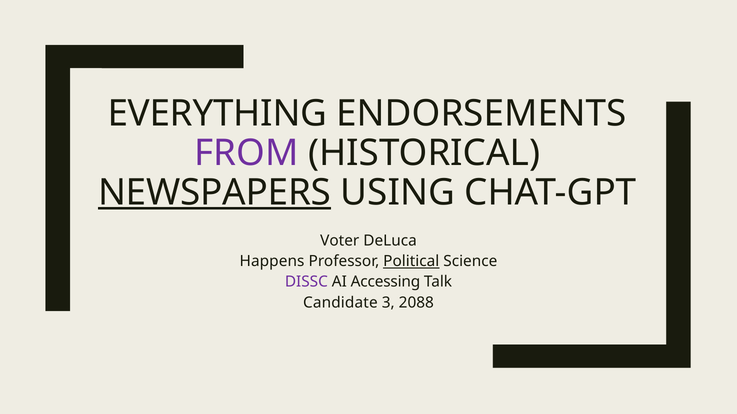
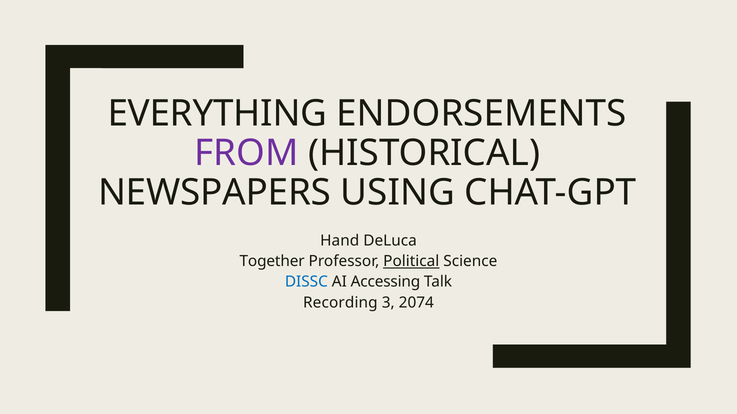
NEWSPAPERS underline: present -> none (215, 193)
Voter: Voter -> Hand (340, 241)
Happens: Happens -> Together (272, 262)
DISSC colour: purple -> blue (306, 282)
Candidate: Candidate -> Recording (340, 303)
2088: 2088 -> 2074 (416, 303)
